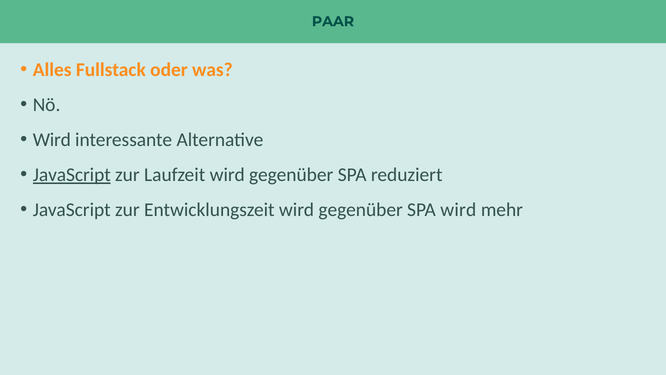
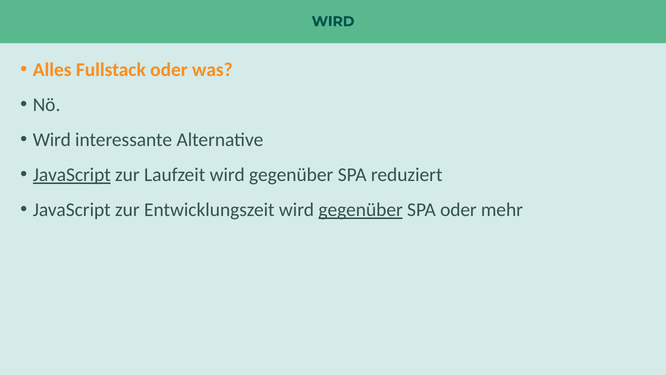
PAAR: PAAR -> WIRD (333, 21)
gegenüber underline: none -> present (361, 210)
SPA wird: wird -> oder (458, 210)
